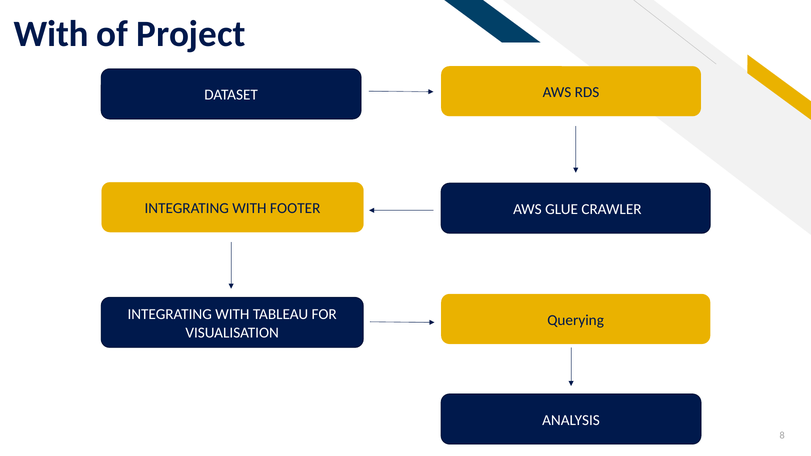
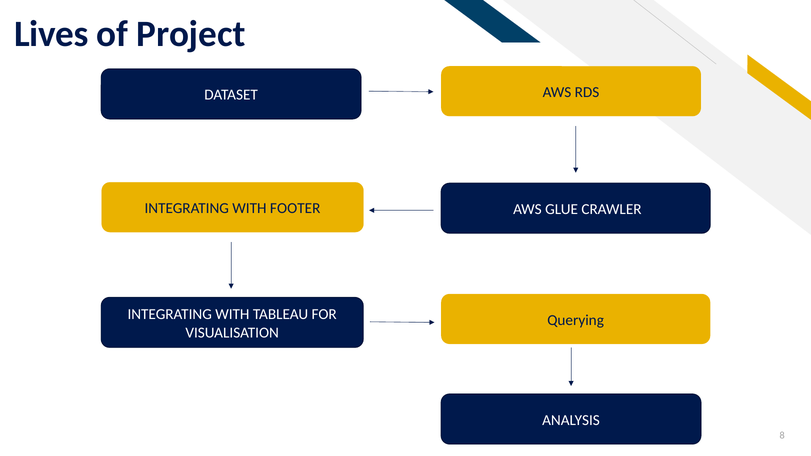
With: With -> Lives (51, 34)
